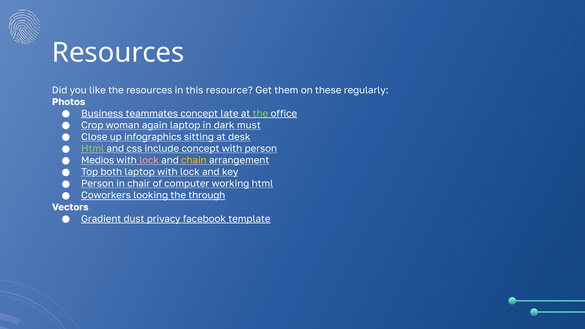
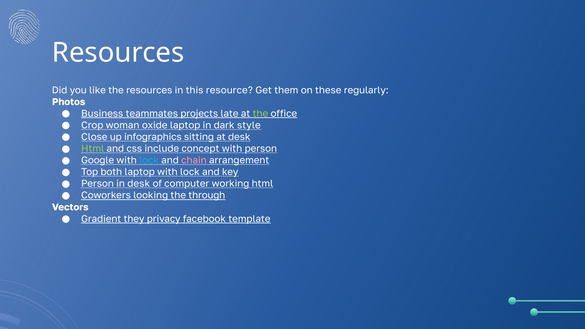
teammates concept: concept -> projects (199, 114)
again: again -> oxide (155, 125)
must: must -> style (249, 125)
Medios: Medios -> Google (98, 160)
lock colour: pink -> light blue (149, 160)
chain colour: yellow -> pink (194, 160)
in chair: chair -> desk (139, 184)
dust: dust -> they (134, 219)
